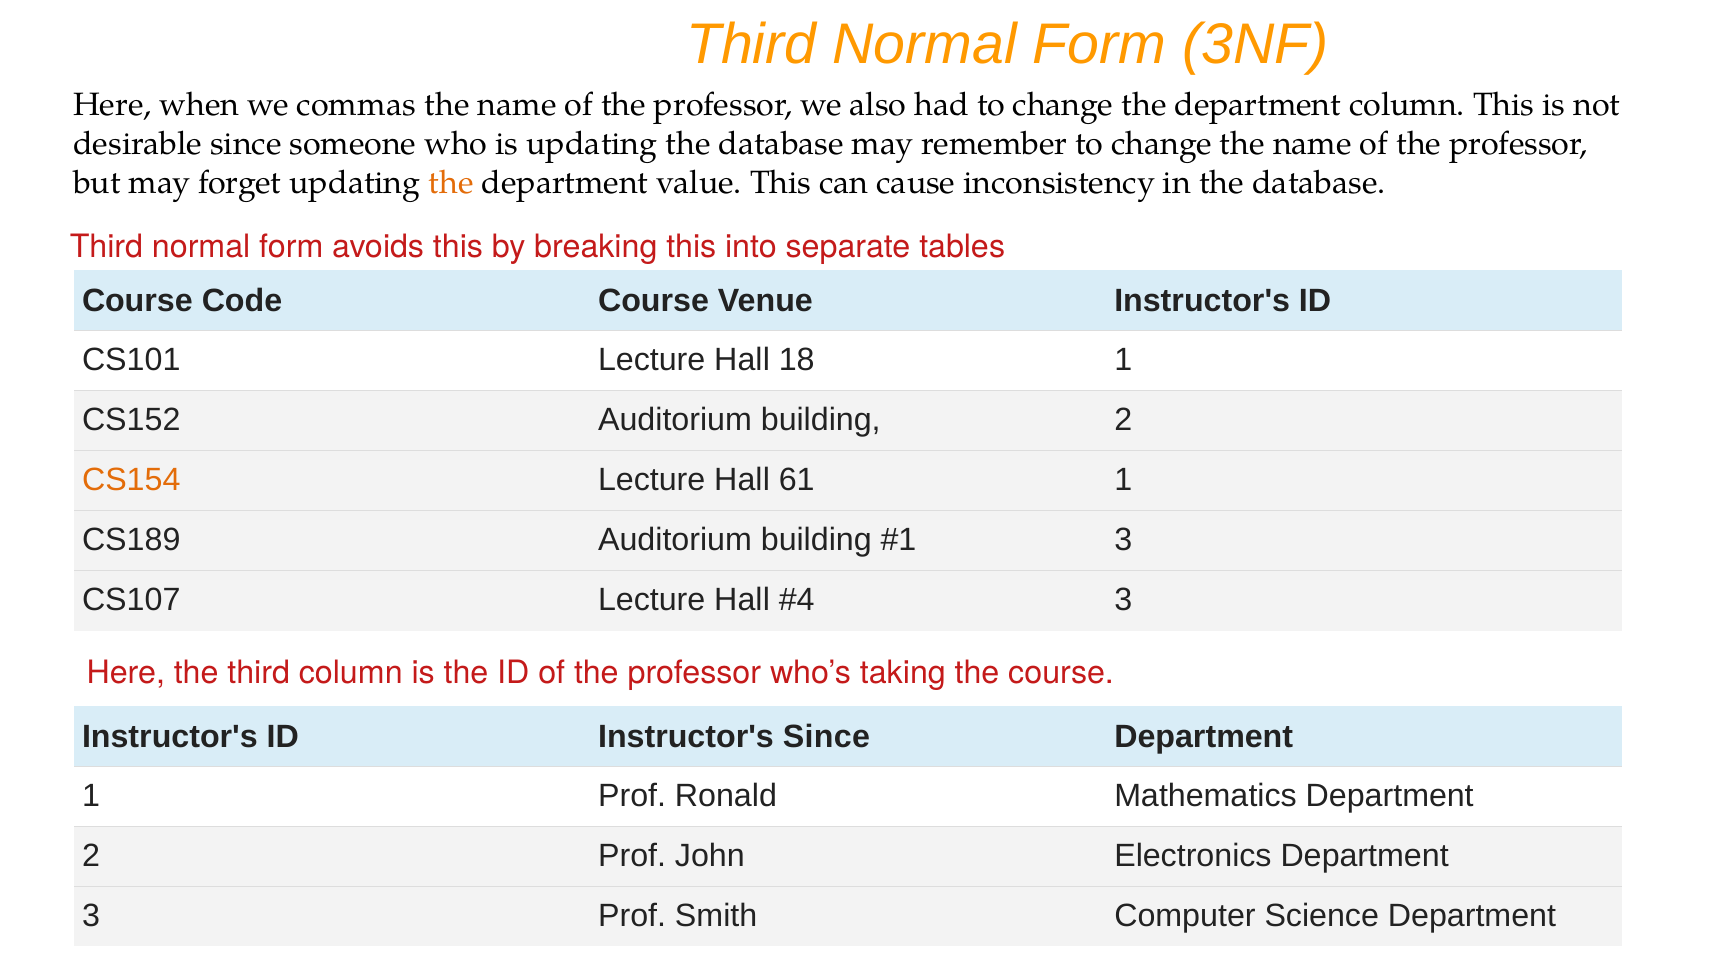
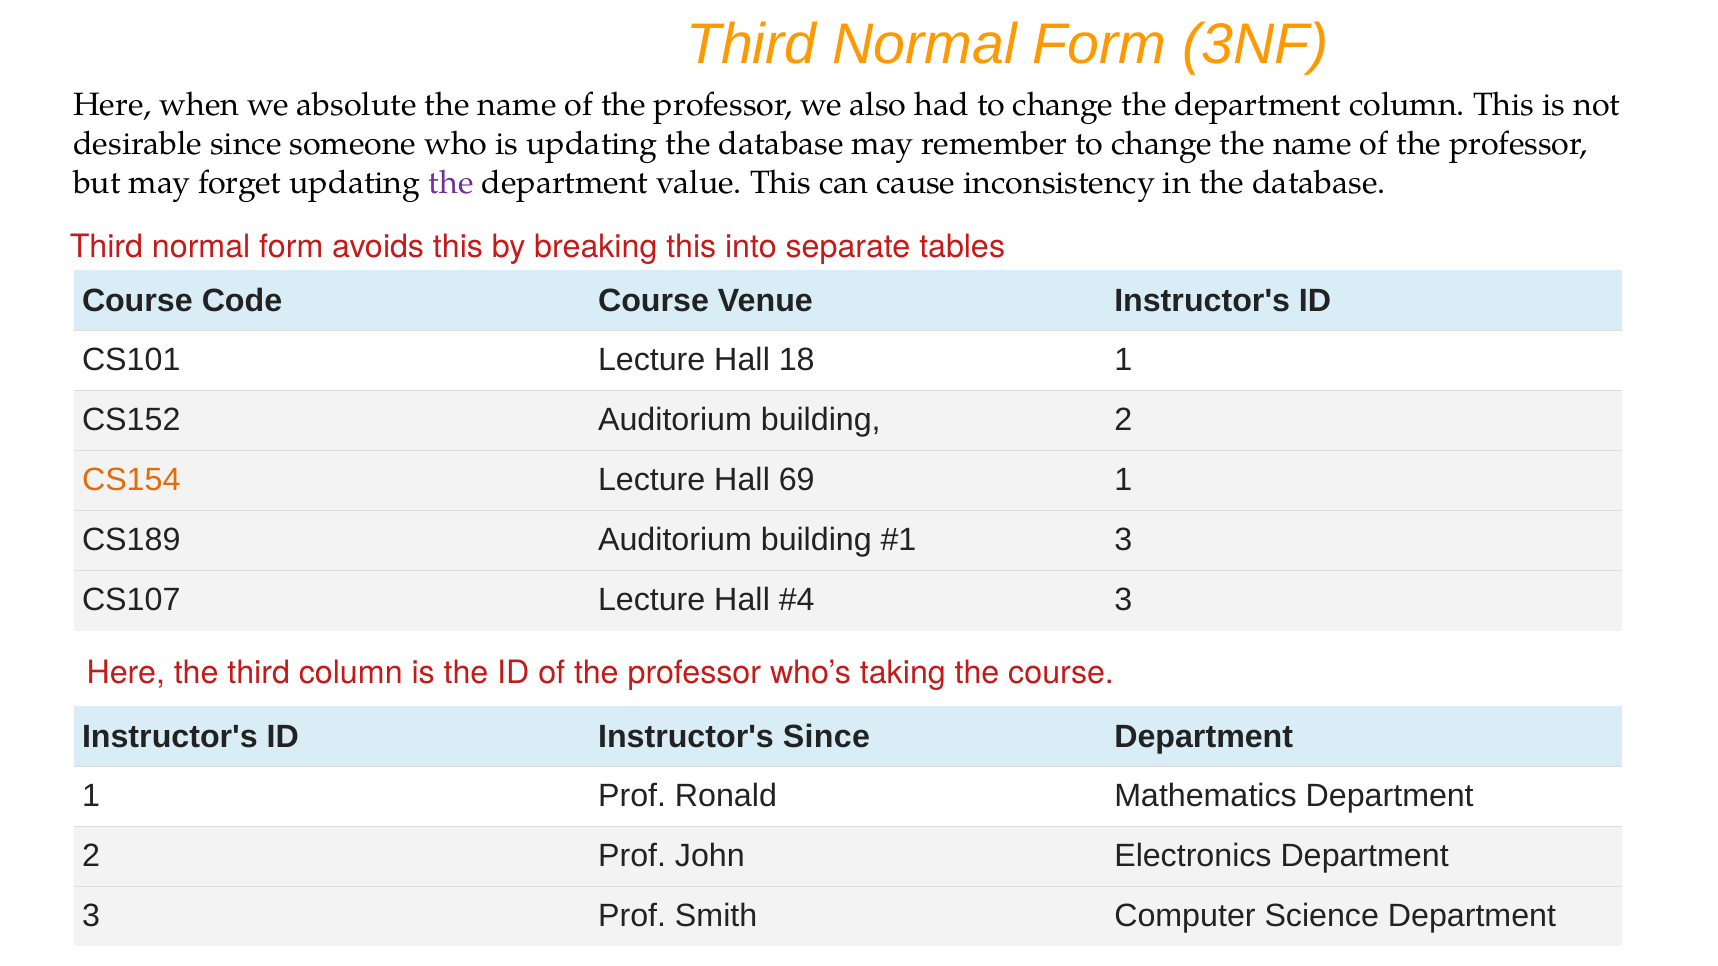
commas: commas -> absolute (357, 105)
the colour: orange -> purple (451, 182)
61: 61 -> 69 (797, 480)
